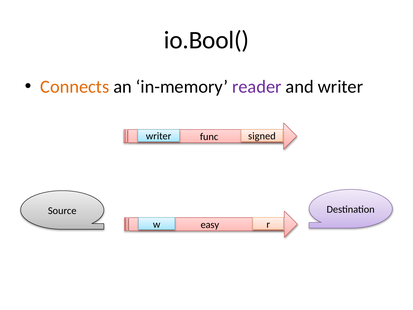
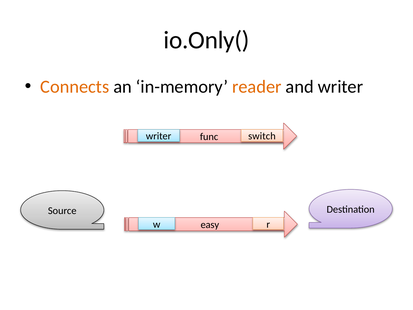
io.Bool(: io.Bool( -> io.Only( (207, 40)
reader colour: purple -> orange (257, 87)
signed: signed -> switch (262, 136)
